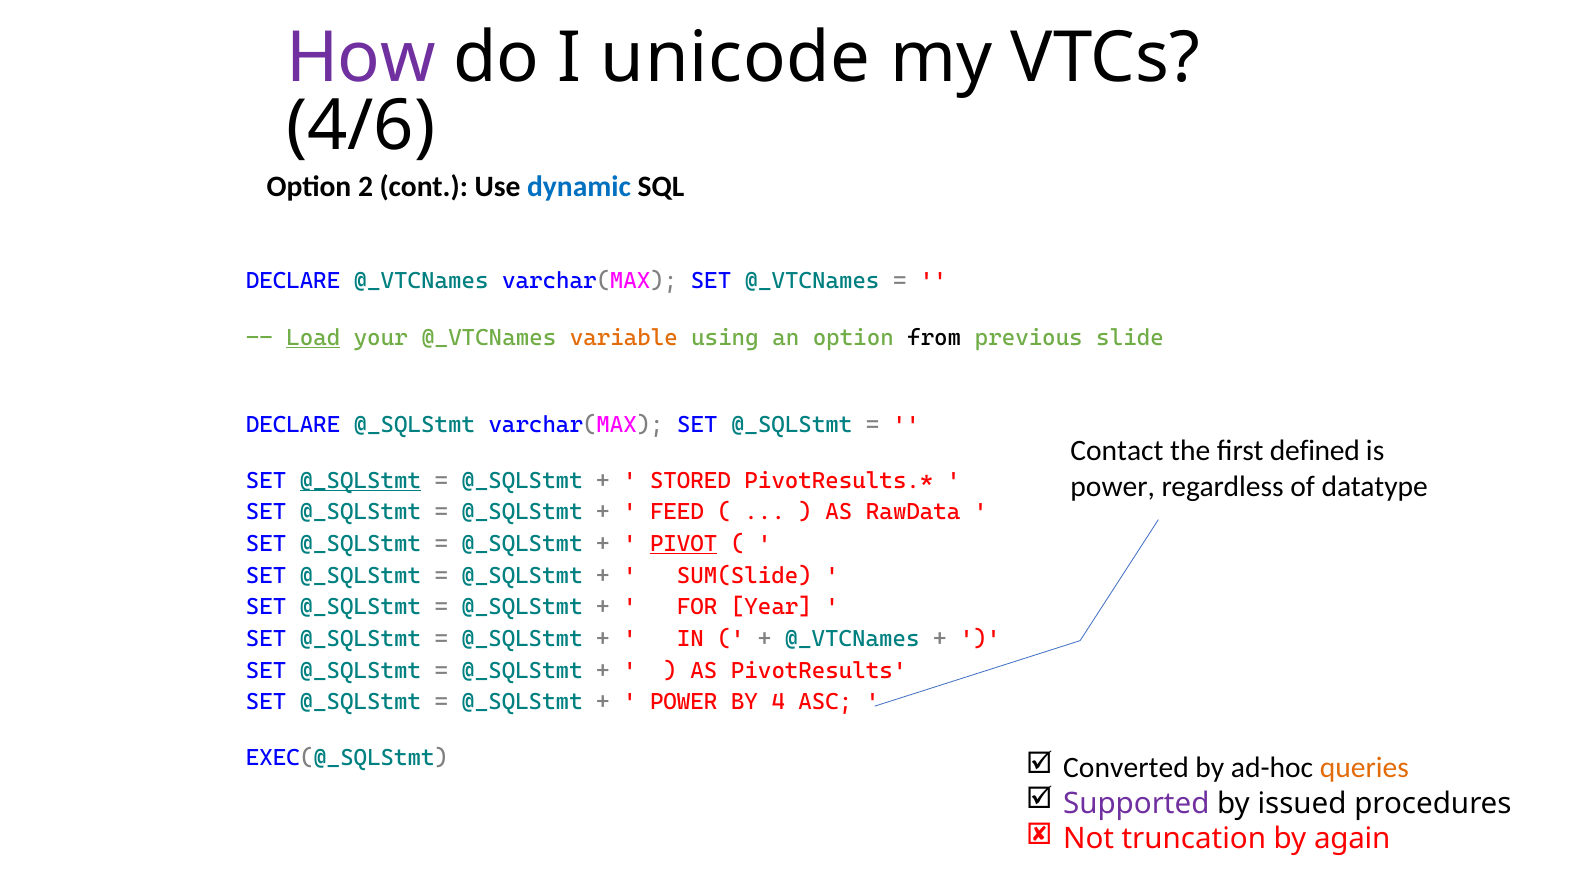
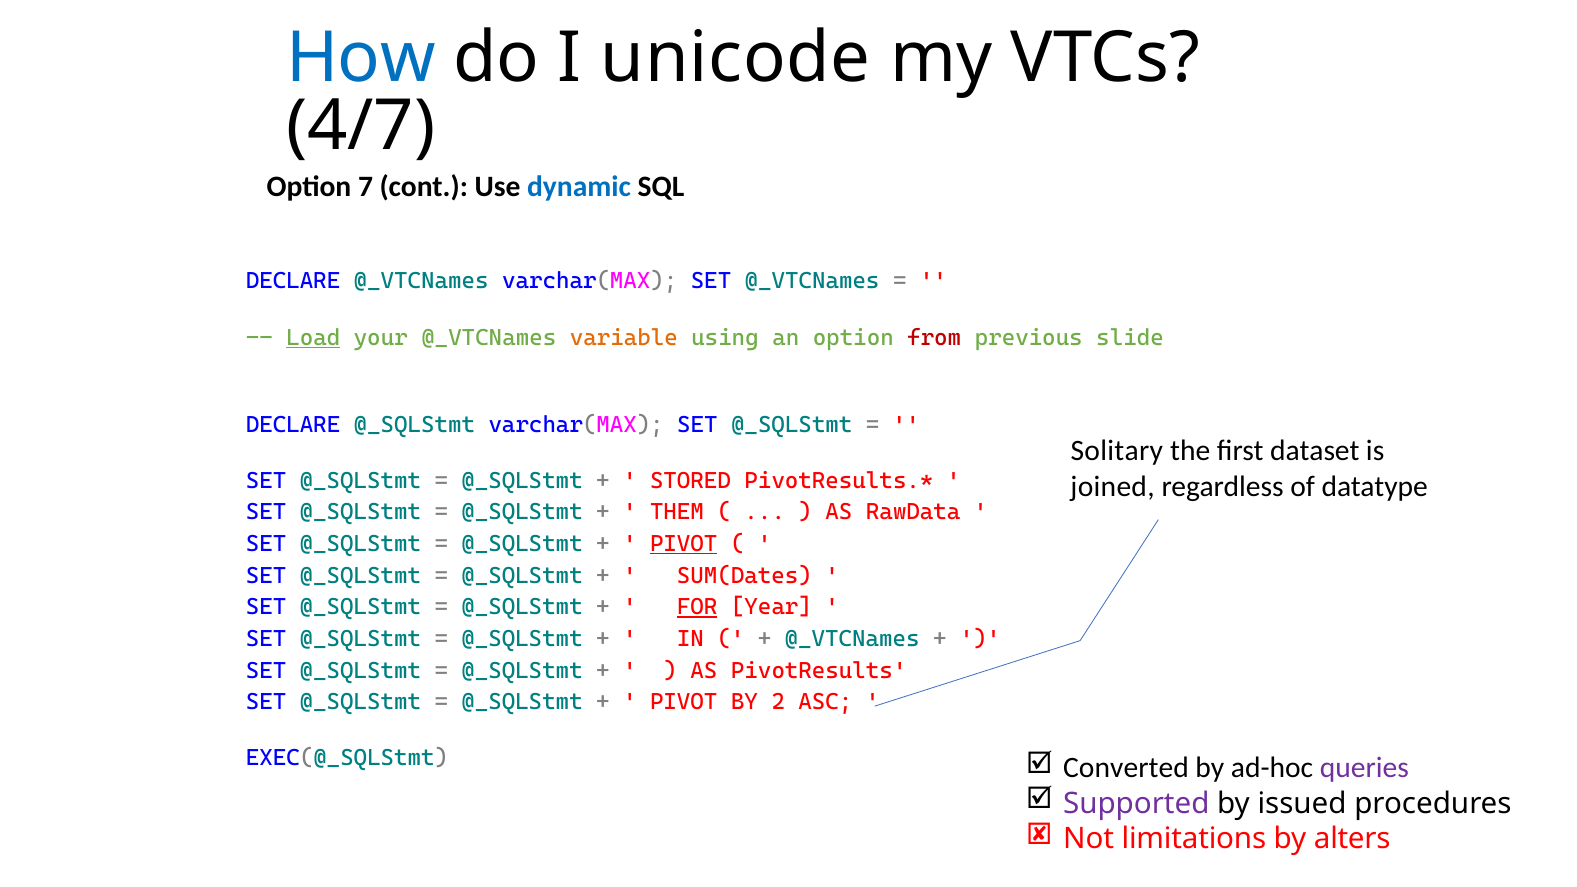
How colour: purple -> blue (361, 58)
4/6: 4/6 -> 4/7 (361, 127)
2: 2 -> 7 (365, 187)
from colour: black -> red (934, 338)
Contact: Contact -> Solitary (1117, 451)
defined: defined -> dataset (1315, 451)
@_SQLStmt underline: present -> none (360, 480)
power: power -> joined (1113, 487)
FEED: FEED -> THEM (677, 512)
SUM(Slide: SUM(Slide -> SUM(Dates (744, 576)
FOR underline: none -> present (697, 607)
POWER: POWER -> PIVOT (684, 702)
4: 4 -> 2 (778, 702)
queries colour: orange -> purple (1364, 768)
truncation: truncation -> limitations (1194, 839)
again: again -> alters (1352, 839)
